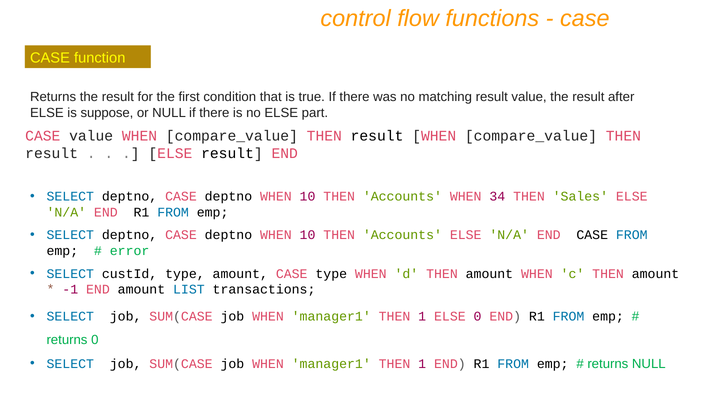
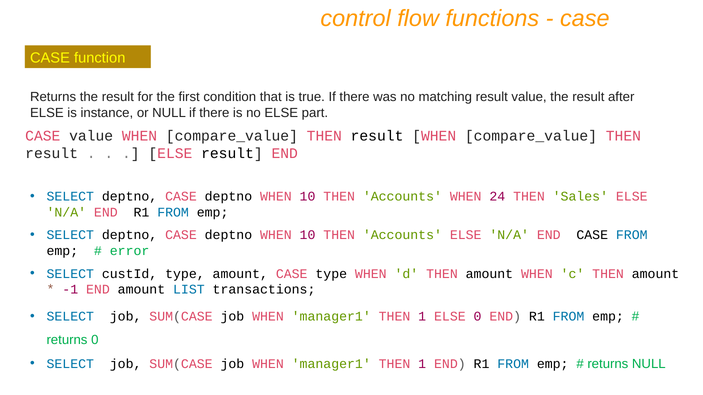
suppose: suppose -> instance (107, 113)
34: 34 -> 24 (497, 197)
